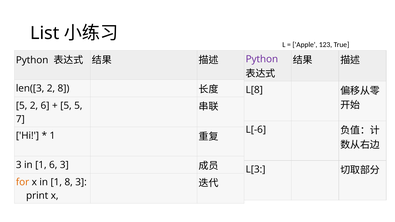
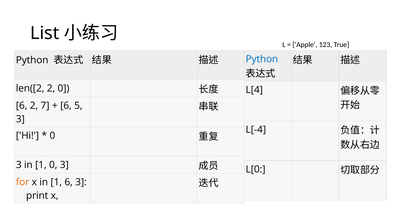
Python colour: purple -> blue (262, 59)
len([3: len([3 -> len([2 (30, 88)
2 8: 8 -> 0 (63, 88)
L[8: L[8 -> L[4 (254, 90)
5: 5 -> 6 (22, 106)
2 6: 6 -> 7 (45, 106)
5: 5 -> 6 (66, 106)
7: 7 -> 3 (20, 119)
L[-6: L[-6 -> L[-4 (256, 130)
1: 1 -> 0 (52, 136)
1 6: 6 -> 0 (53, 165)
L[3: L[3 -> L[0 (256, 169)
1 8: 8 -> 6 (69, 182)
